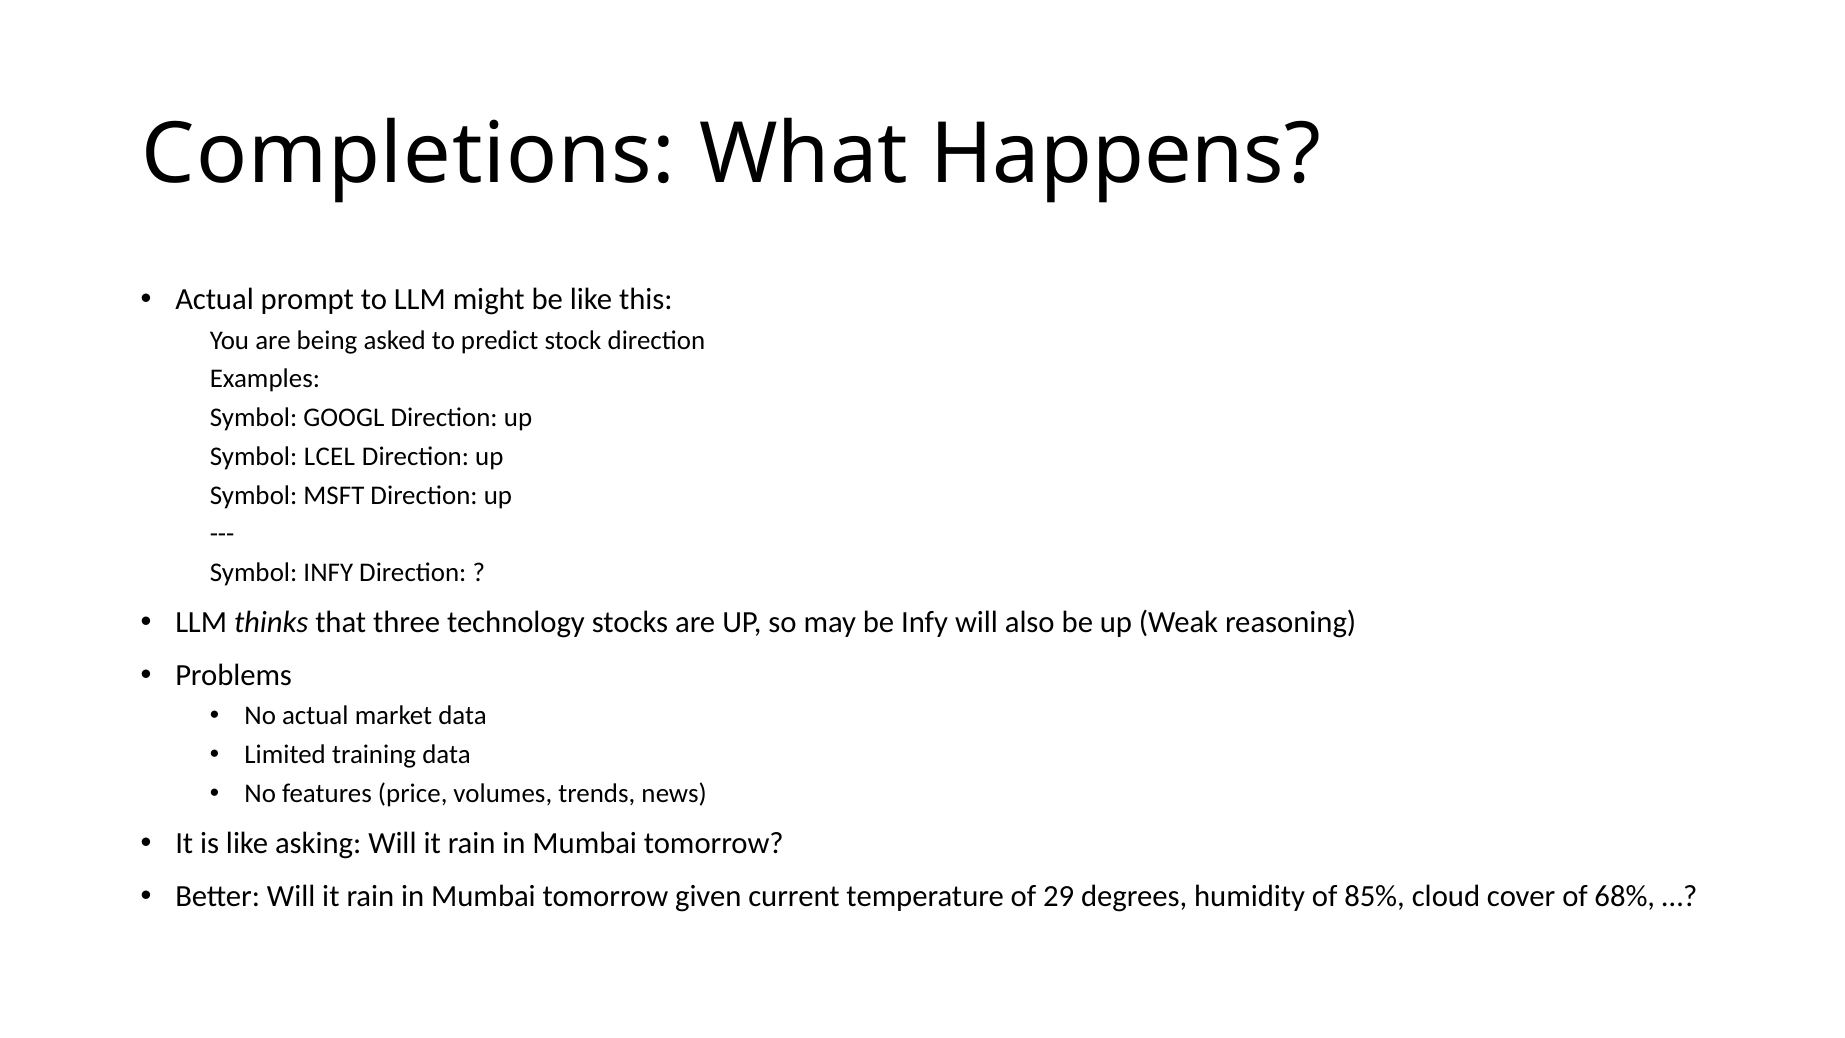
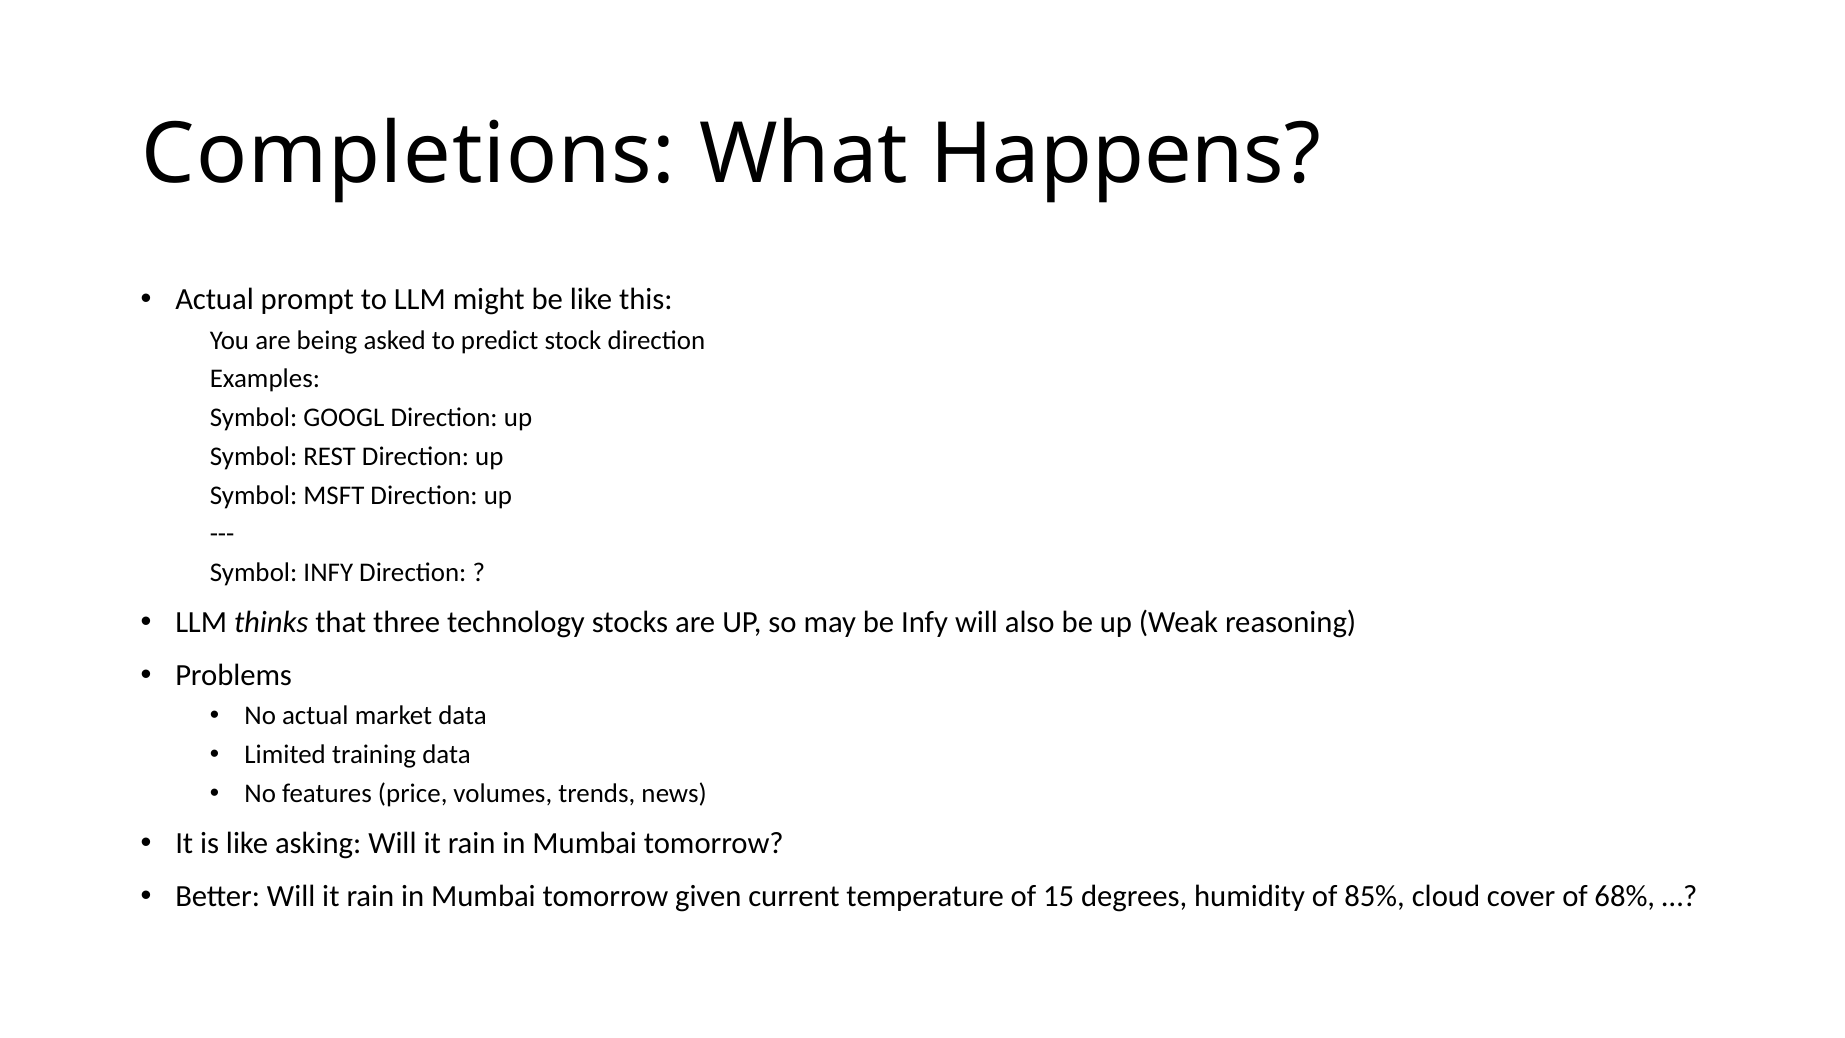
LCEL: LCEL -> REST (330, 456)
29: 29 -> 15 (1059, 896)
